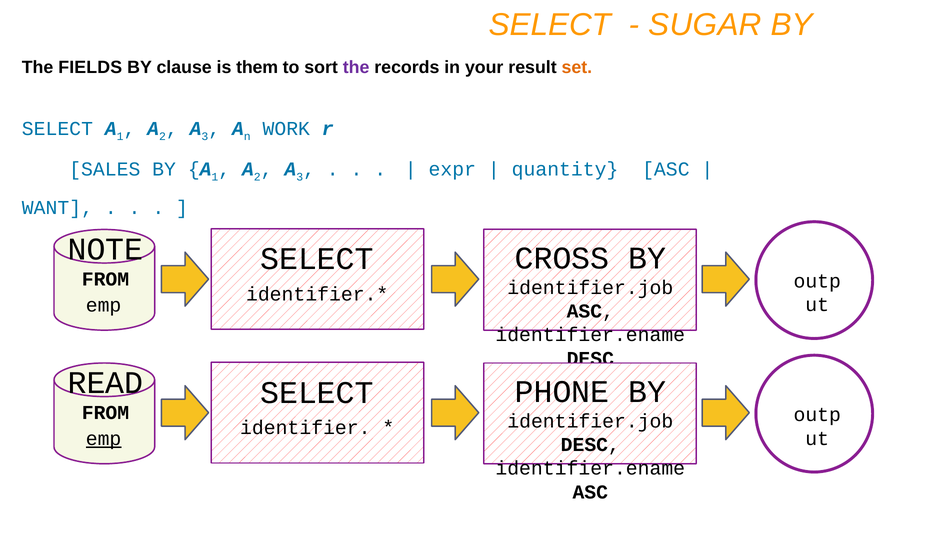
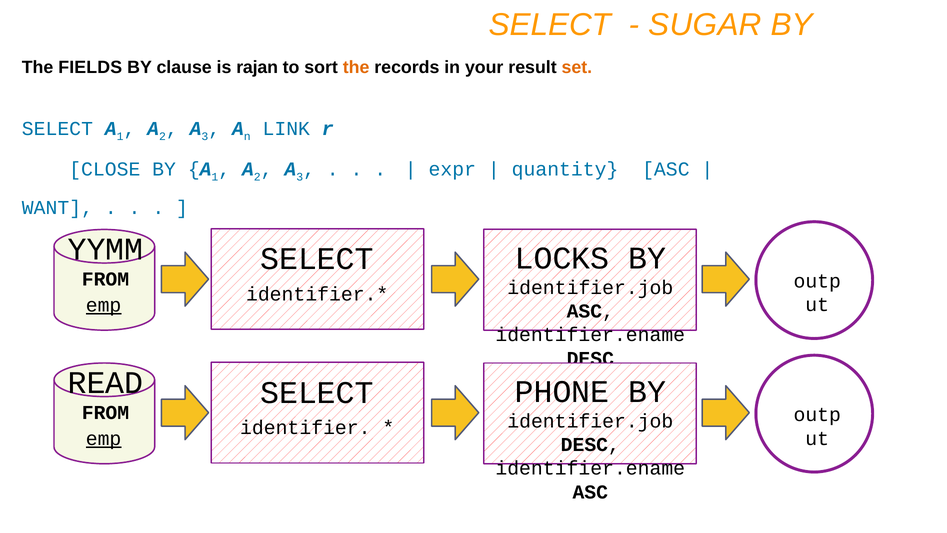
them: them -> rajan (257, 68)
the colour: purple -> orange (356, 68)
WORK: WORK -> LINK (286, 129)
SALES: SALES -> CLOSE (105, 169)
NOTE: NOTE -> YYMM (105, 249)
CROSS: CROSS -> LOCKS (562, 258)
emp underline: none -> present (104, 305)
